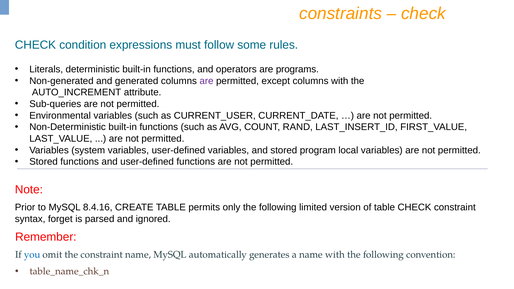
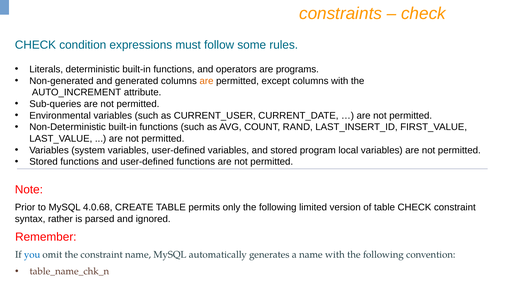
are colour: purple -> orange (206, 81)
8.4.16: 8.4.16 -> 4.0.68 (98, 207)
forget: forget -> rather (60, 219)
